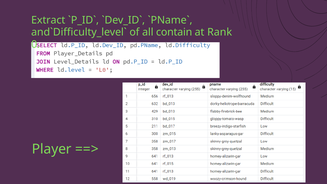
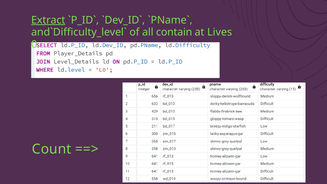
Extract underline: none -> present (48, 20)
Rank: Rank -> Lives (220, 32)
Player: Player -> Count (52, 149)
